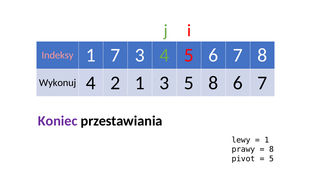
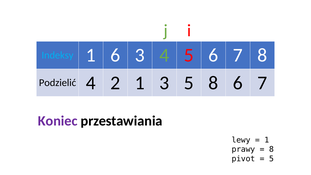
Indeksy colour: pink -> light blue (58, 55)
1 7: 7 -> 6 (115, 55)
Wykonuj: Wykonuj -> Podzielić (58, 83)
